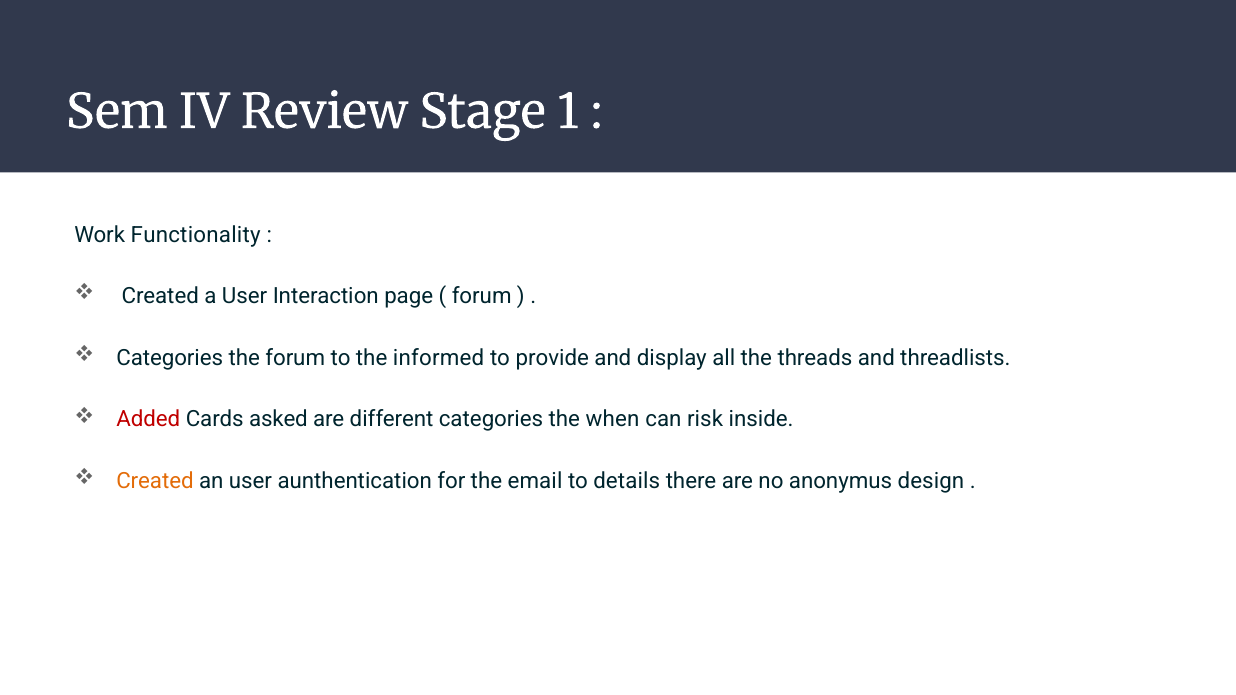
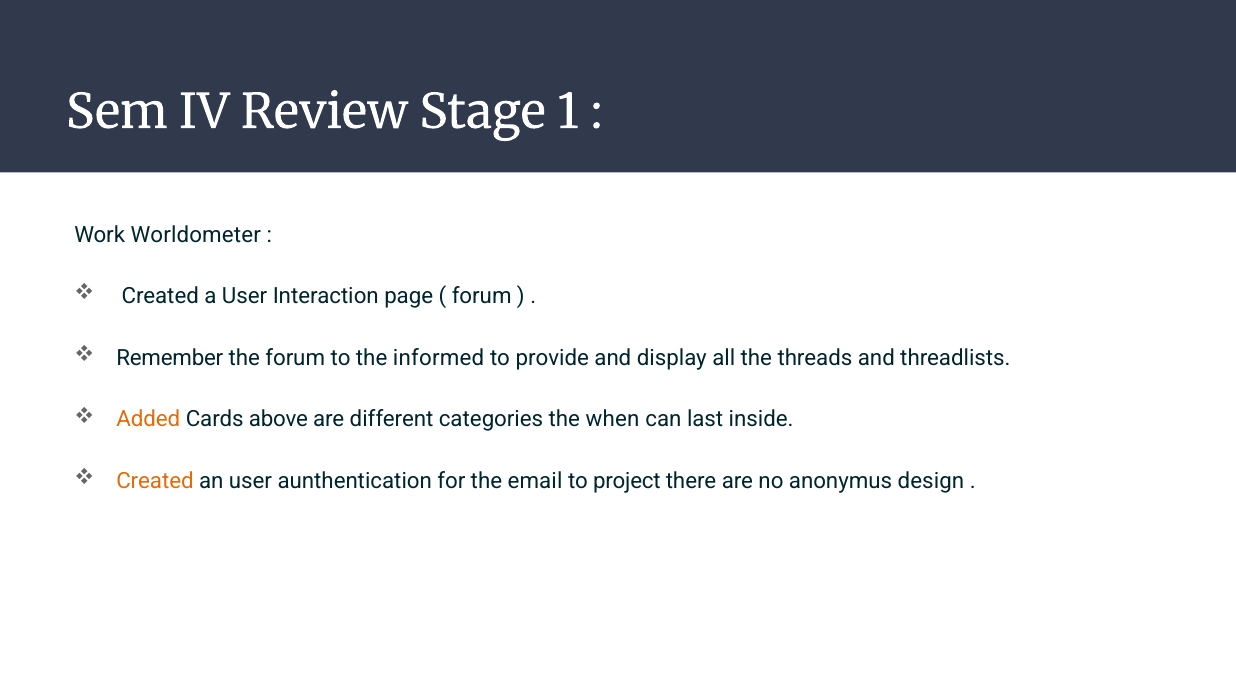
Functionality: Functionality -> Worldometer (196, 235)
Categories: Categories -> Remember (170, 358)
Added colour: red -> orange (148, 420)
asked: asked -> above (278, 420)
risk: risk -> last (705, 420)
details: details -> project (627, 481)
